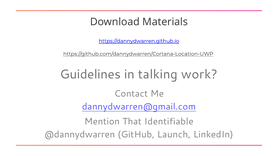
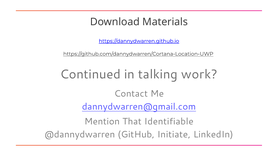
Guidelines: Guidelines -> Continued (90, 74)
Launch: Launch -> Initiate (174, 135)
